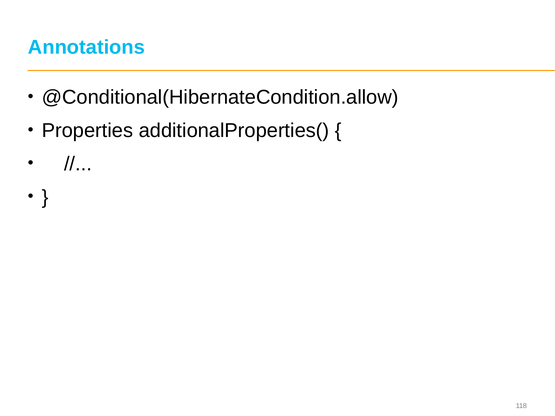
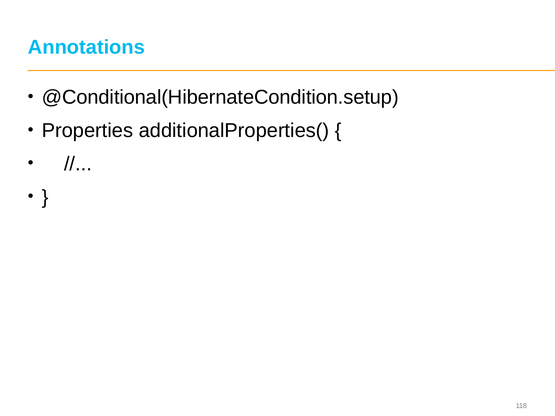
@Conditional(HibernateCondition.allow: @Conditional(HibernateCondition.allow -> @Conditional(HibernateCondition.setup (220, 97)
